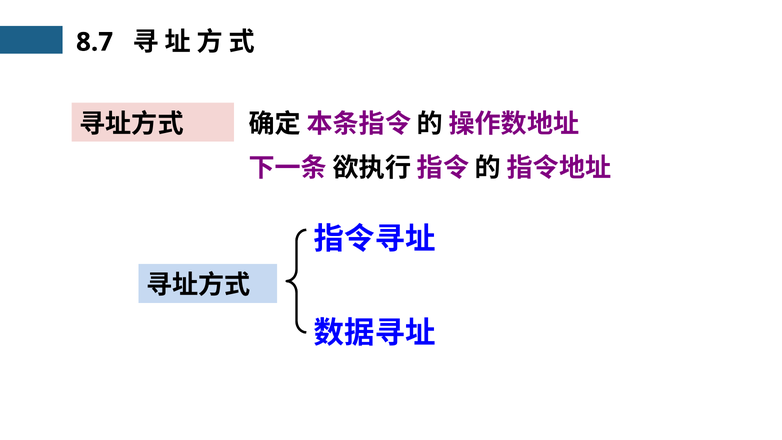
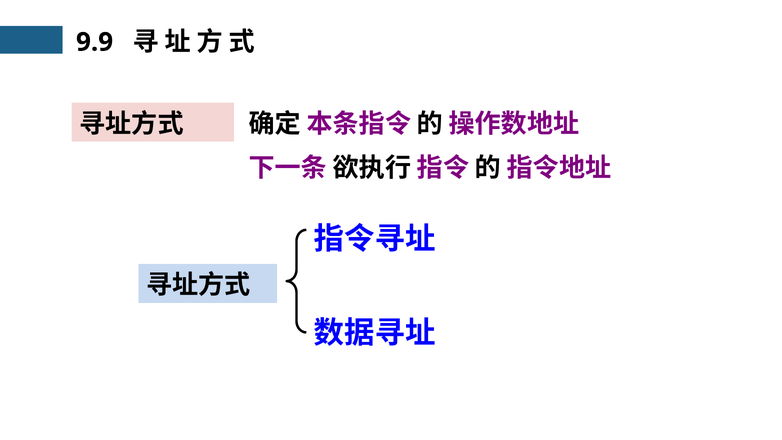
8.7: 8.7 -> 9.9 (95, 42)
